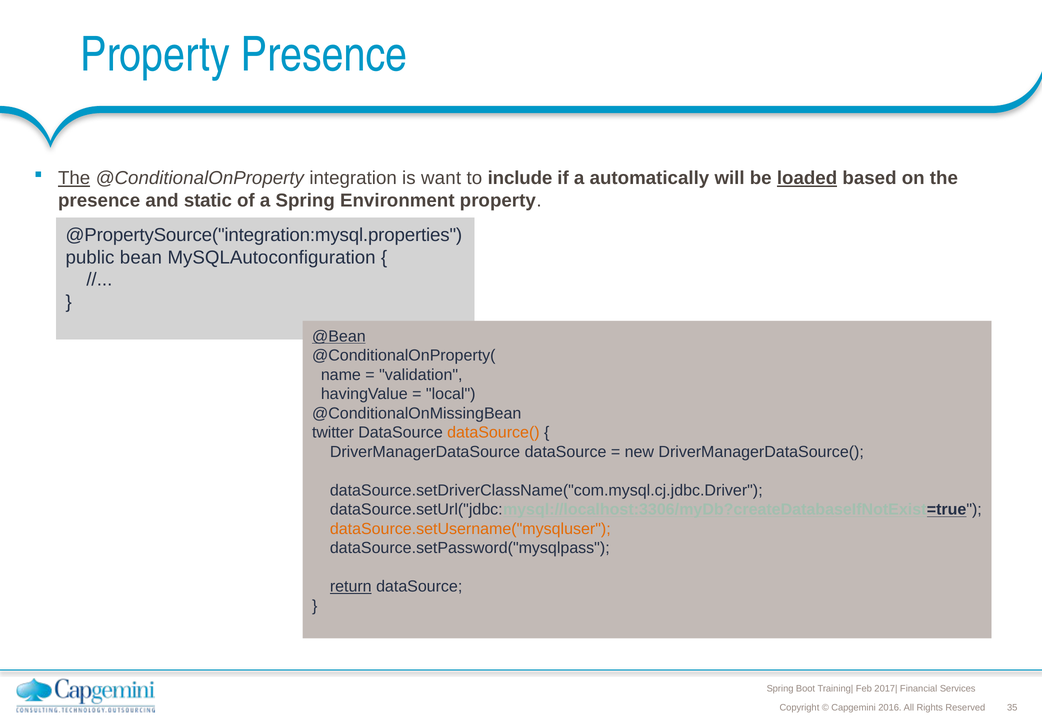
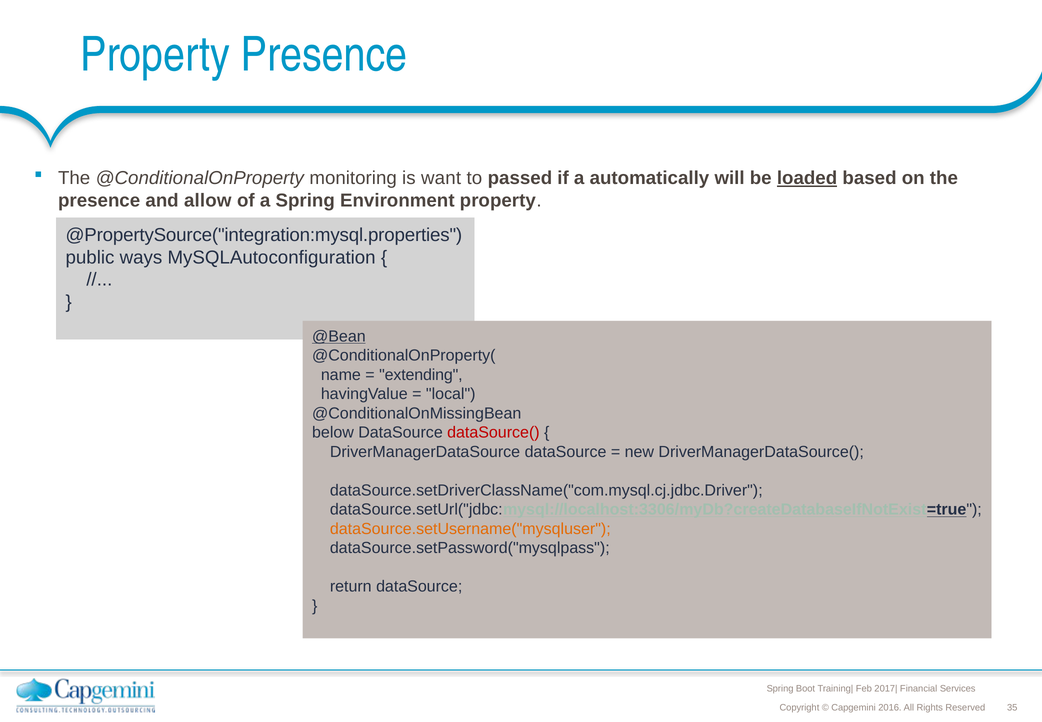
The underline: present -> none (74, 178)
integration: integration -> monitoring (353, 178)
include: include -> passed (520, 178)
static: static -> allow (208, 201)
bean: bean -> ways (141, 257)
validation: validation -> extending (421, 375)
twitter: twitter -> below (333, 432)
dataSource( colour: orange -> red (493, 432)
return underline: present -> none (351, 586)
